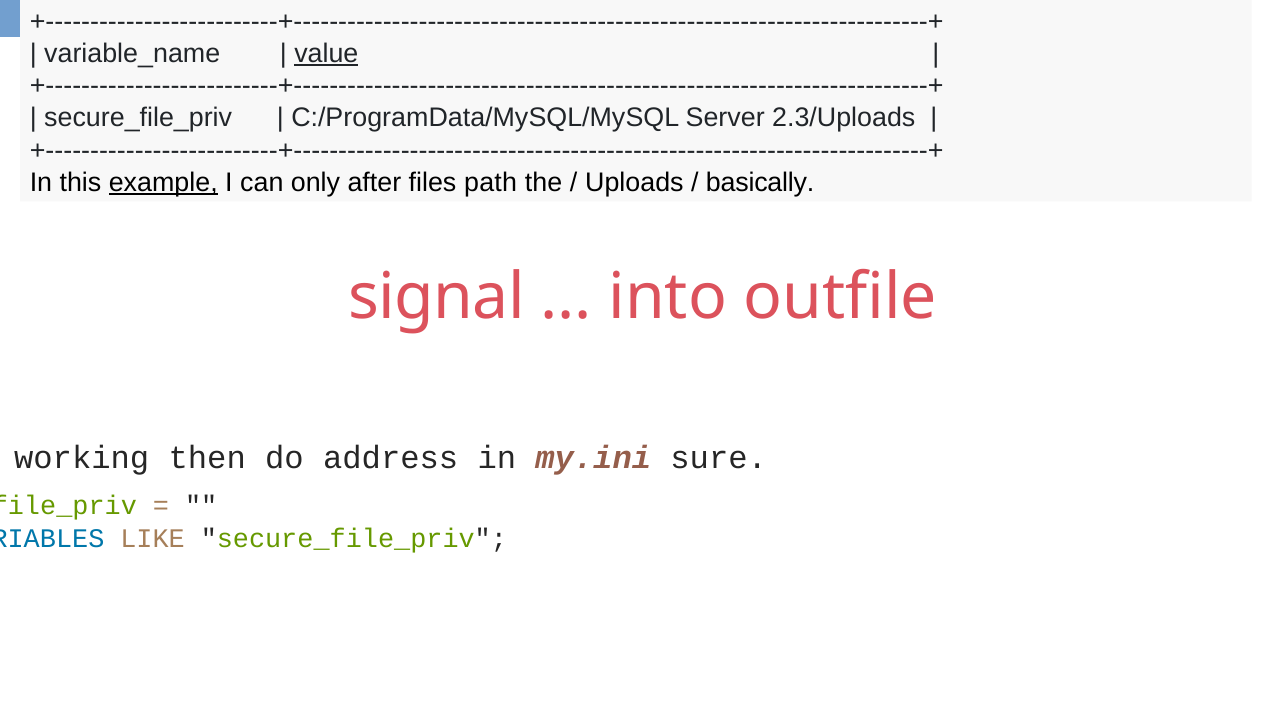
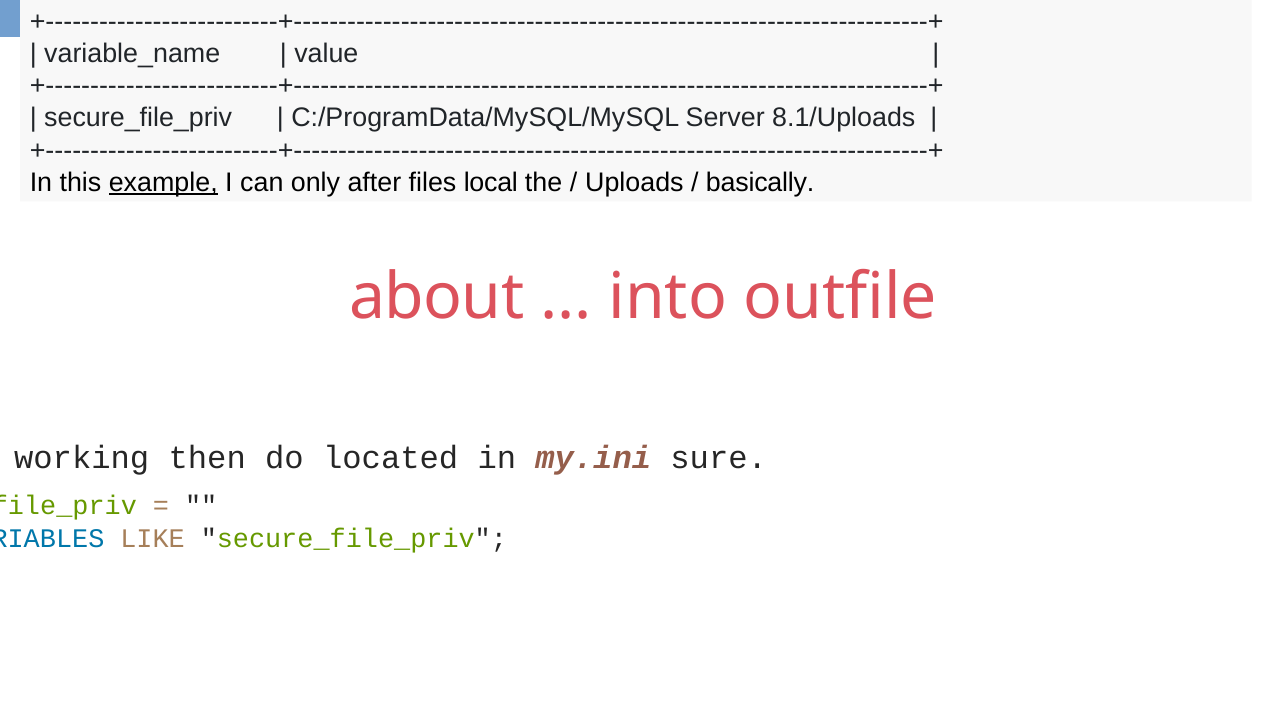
value underline: present -> none (326, 54)
2.3/Uploads: 2.3/Uploads -> 8.1/Uploads (844, 118)
path: path -> local (491, 182)
signal: signal -> about (437, 297)
address: address -> located (391, 458)
